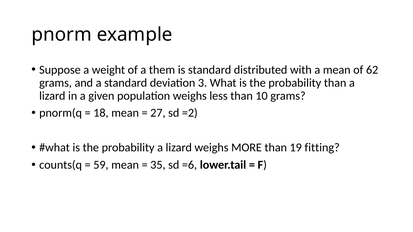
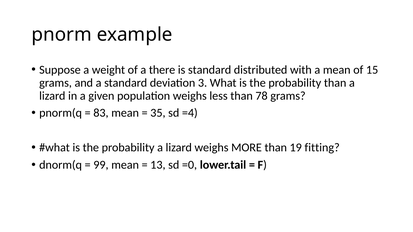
them: them -> there (162, 70)
62: 62 -> 15 (372, 70)
10: 10 -> 78 (262, 96)
18: 18 -> 83 (101, 113)
27: 27 -> 35 (158, 113)
=2: =2 -> =4 (190, 113)
counts(q: counts(q -> dnorm(q (61, 165)
59: 59 -> 99 (101, 165)
35: 35 -> 13 (158, 165)
=6: =6 -> =0 (190, 165)
